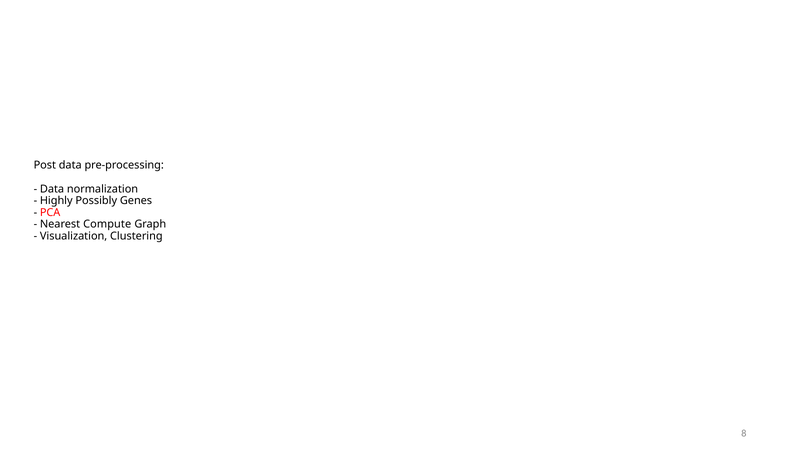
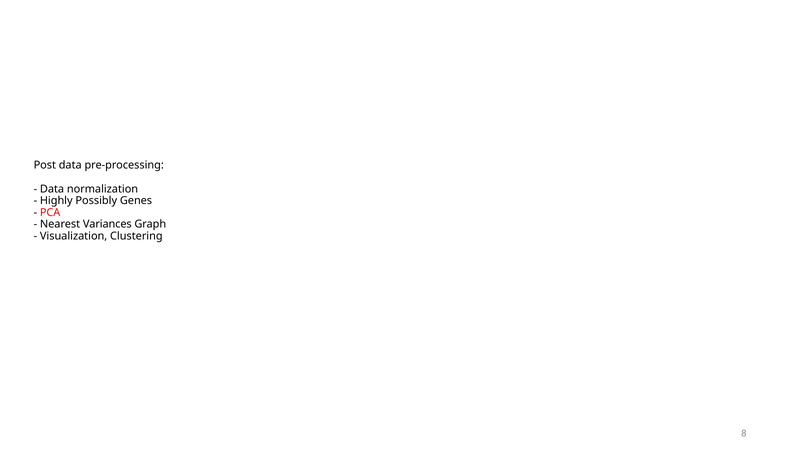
Compute: Compute -> Variances (107, 225)
